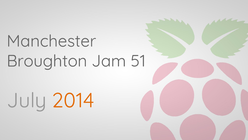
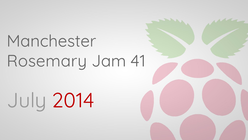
Broughton: Broughton -> Rosemary (47, 61)
51: 51 -> 41 (138, 61)
2014 colour: orange -> red (73, 100)
